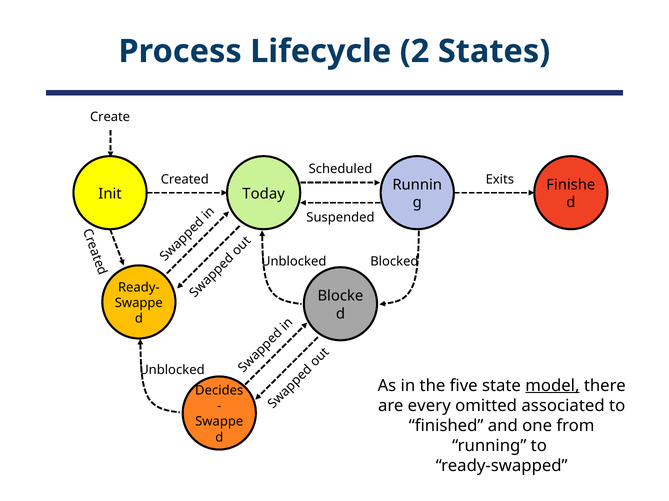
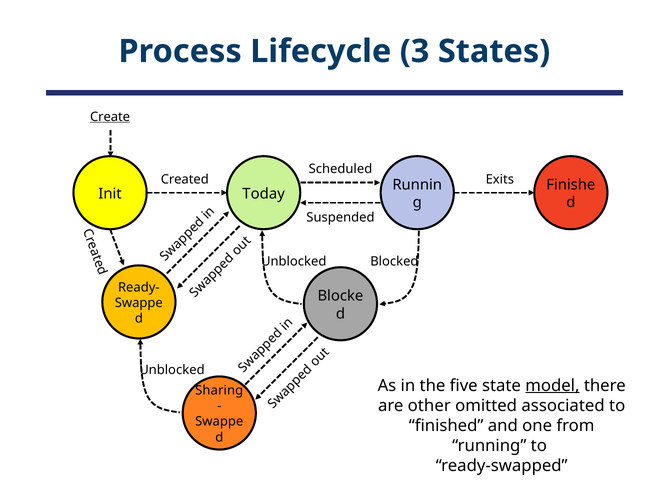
2: 2 -> 3 (415, 51)
Create underline: none -> present (110, 117)
Decides: Decides -> Sharing (219, 391)
every: every -> other (429, 406)
